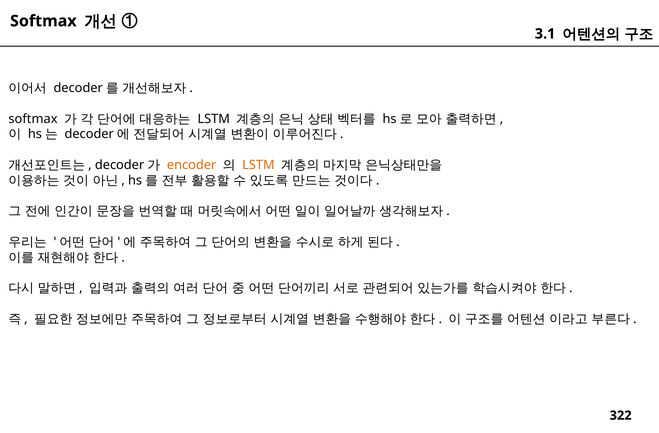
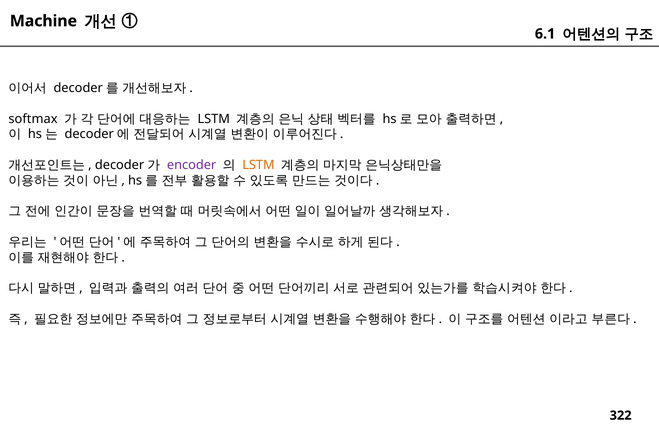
Softmax: Softmax -> Machine (43, 21)
3.1: 3.1 -> 6.1 (545, 34)
encoder colour: orange -> purple (192, 165)
